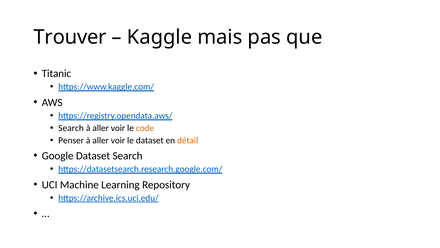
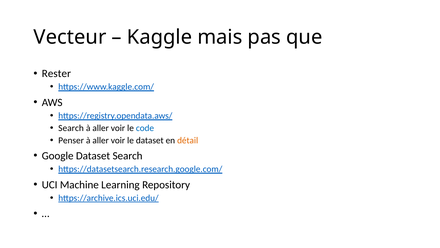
Trouver: Trouver -> Vecteur (70, 37)
Titanic: Titanic -> Rester (56, 73)
code colour: orange -> blue (145, 128)
